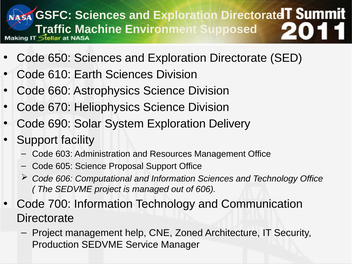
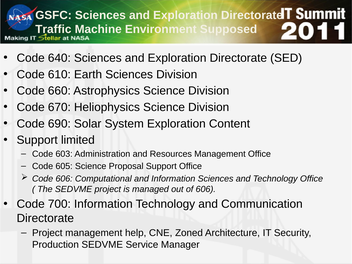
650: 650 -> 640 (59, 58)
Delivery: Delivery -> Content (229, 124)
facility: facility -> limited (78, 140)
